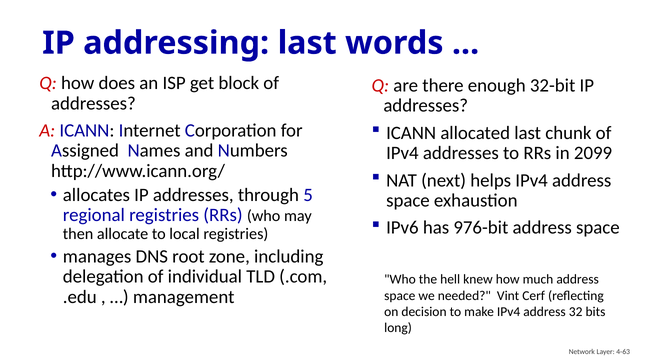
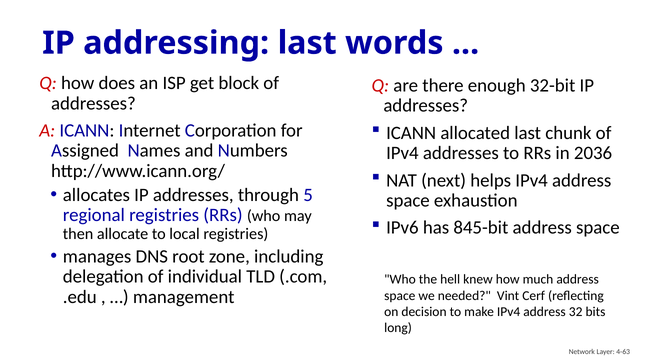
2099: 2099 -> 2036 (593, 153)
976-bit: 976-bit -> 845-bit (481, 228)
